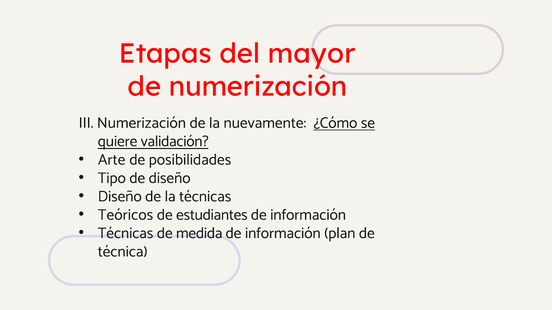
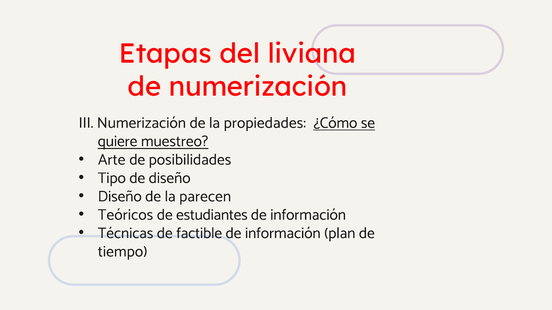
mayor: mayor -> liviana (312, 54)
nuevamente: nuevamente -> propiedades (265, 123)
validación: validación -> muestreo (175, 141)
la técnicas: técnicas -> parecen (205, 197)
medida: medida -> factible (199, 233)
técnica: técnica -> tiempo (123, 252)
